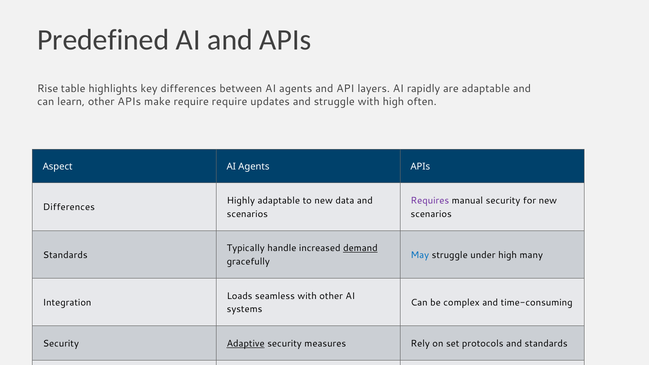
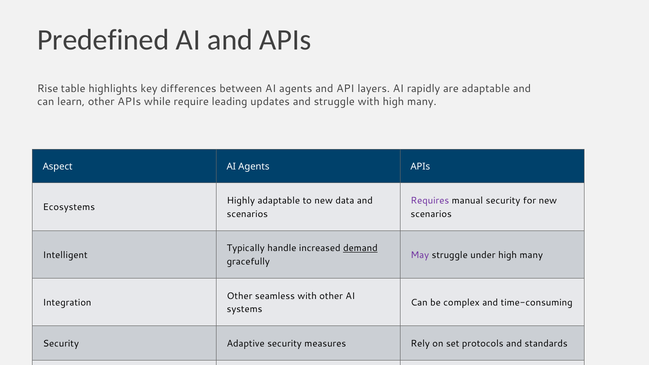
APIs make: make -> while (157, 102)
require require: require -> leading (230, 102)
with high often: often -> many (422, 102)
Differences: Differences -> Ecosystems (69, 207)
Standards: Standards -> Intelligent (65, 255)
May colour: blue -> purple (420, 255)
Loads: Loads -> Other (240, 296)
Adaptive underline: present -> none (246, 344)
